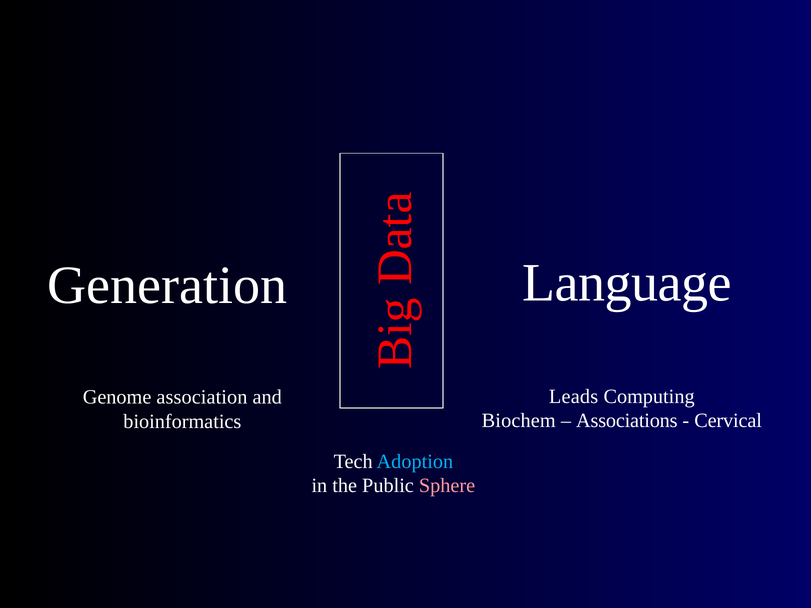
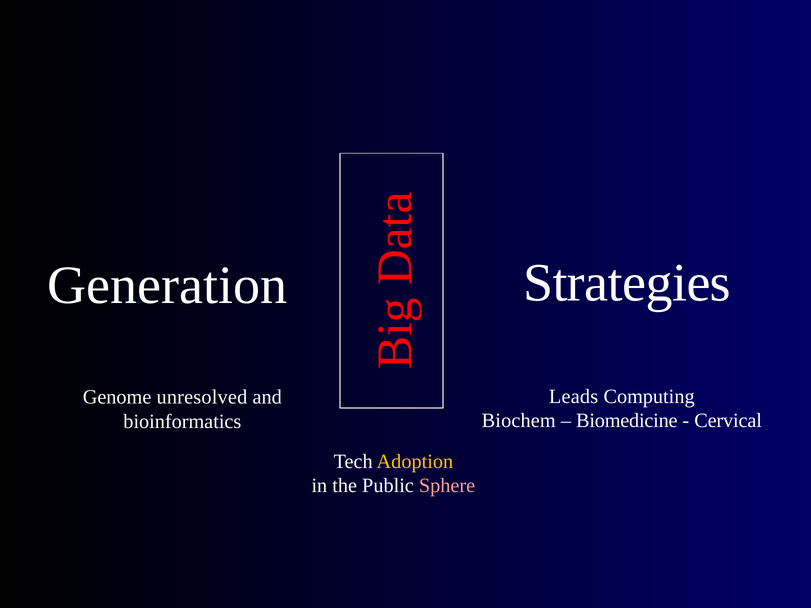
Language: Language -> Strategies (627, 283)
association: association -> unresolved (202, 397)
Associations: Associations -> Biomedicine (627, 421)
Adoption colour: light blue -> yellow (415, 462)
